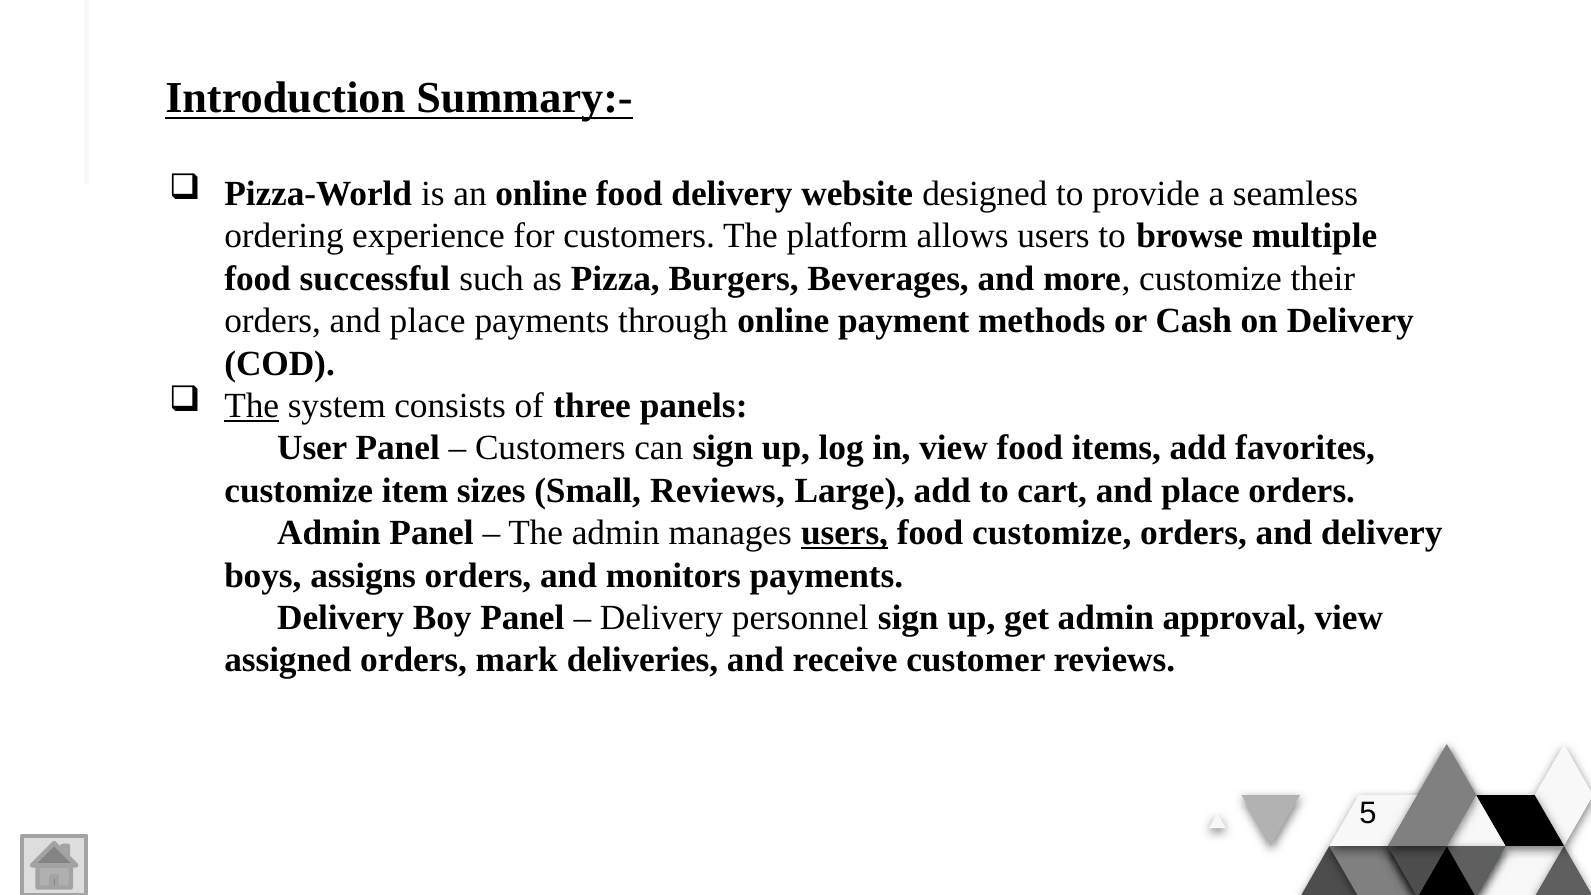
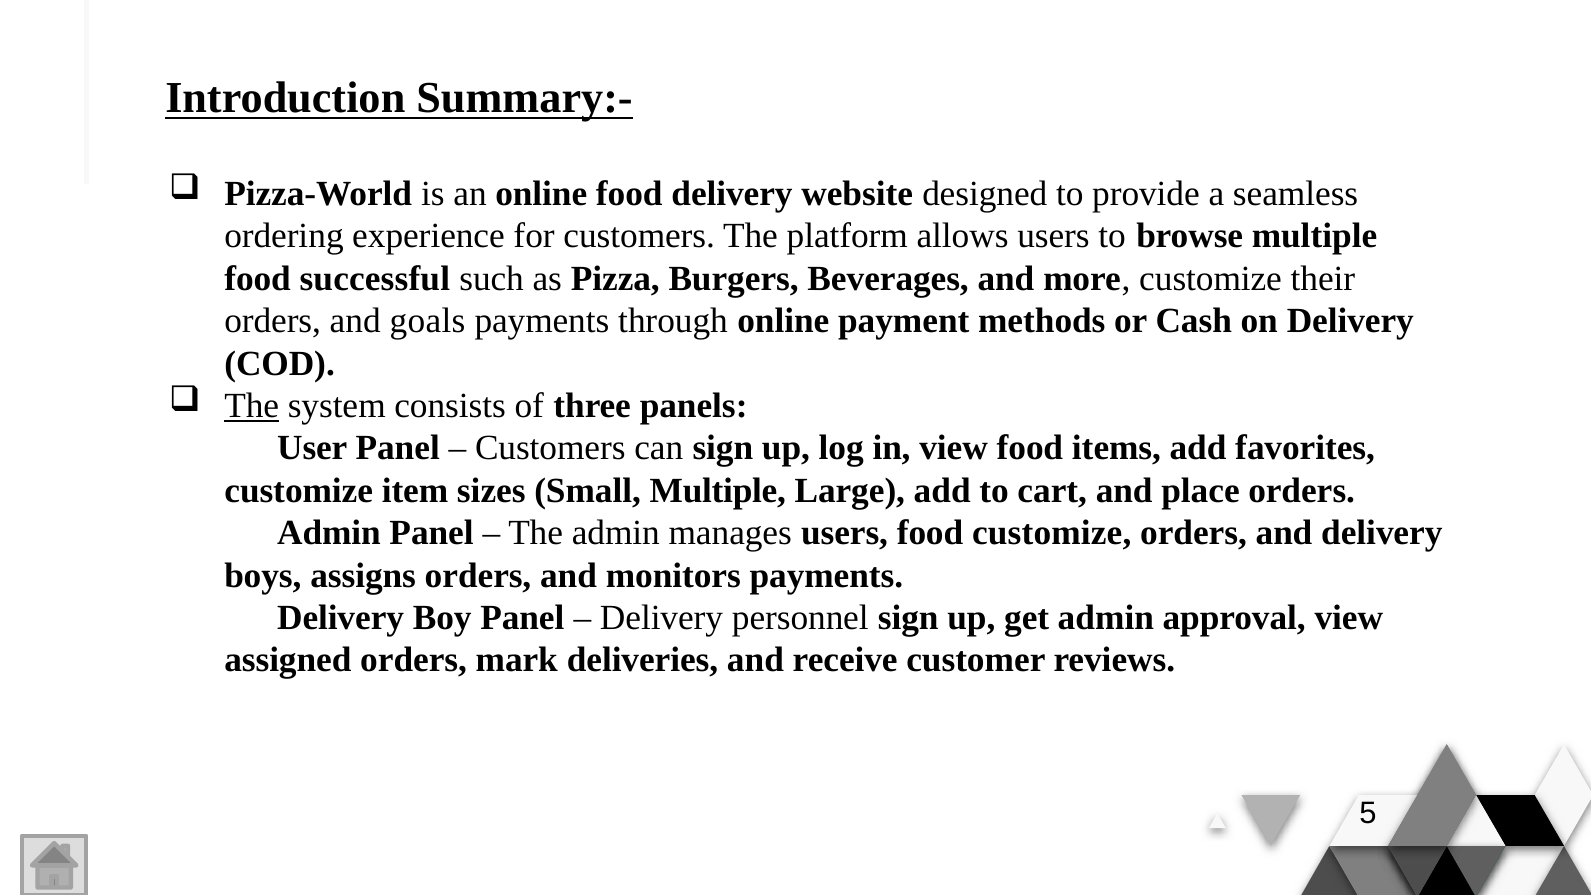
orders and place: place -> goals (428, 321)
Small Reviews: Reviews -> Multiple (718, 491)
users underline: present -> none (845, 533)
